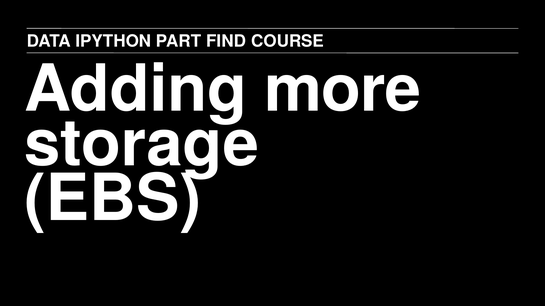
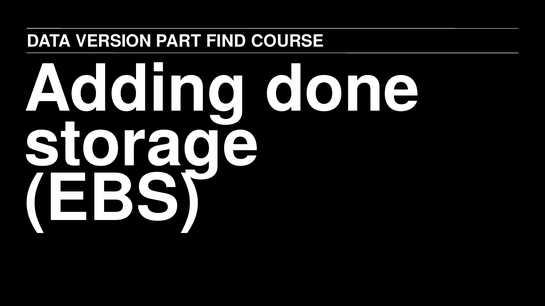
IPYTHON: IPYTHON -> VERSION (113, 41)
more: more -> done (342, 89)
